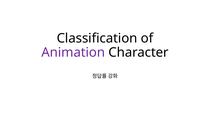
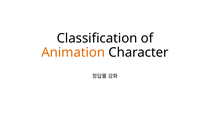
Animation colour: purple -> orange (73, 52)
